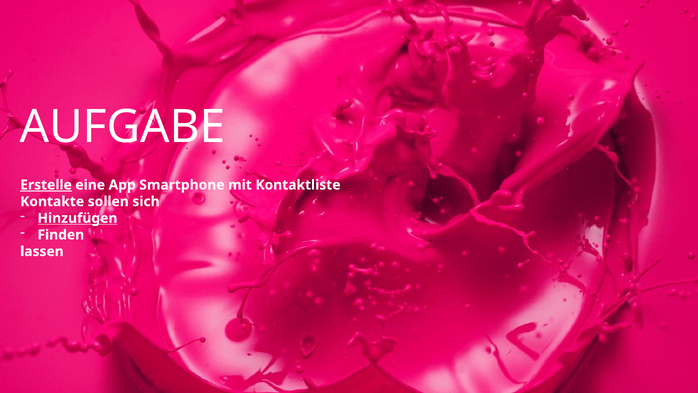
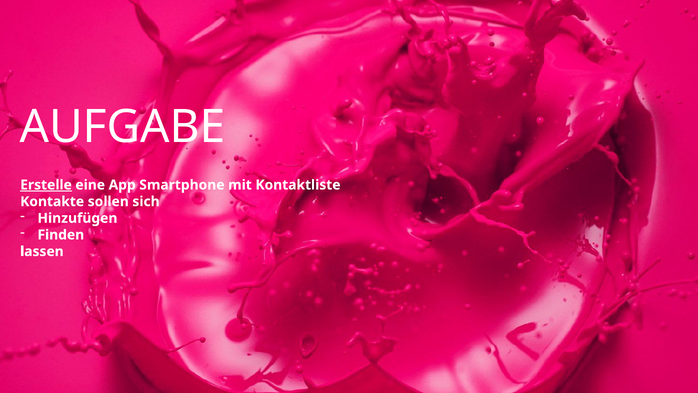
Hinzufügen underline: present -> none (77, 218)
